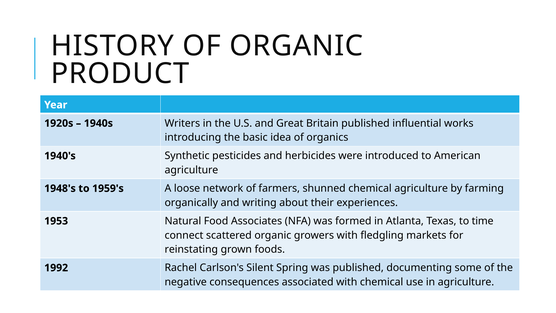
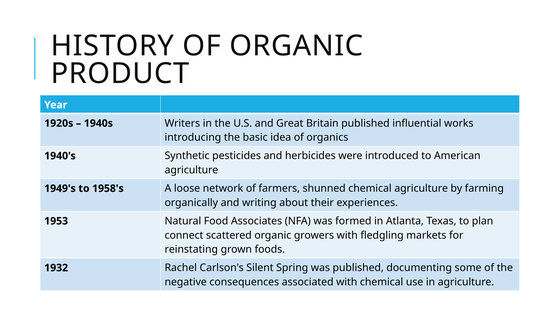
1948's: 1948's -> 1949's (60, 188)
1959's: 1959's -> 1958's (108, 188)
time: time -> plan (483, 221)
1992: 1992 -> 1932 (56, 268)
